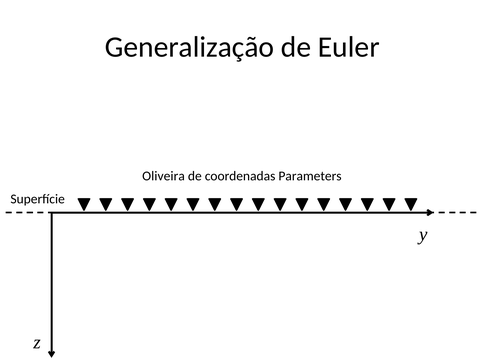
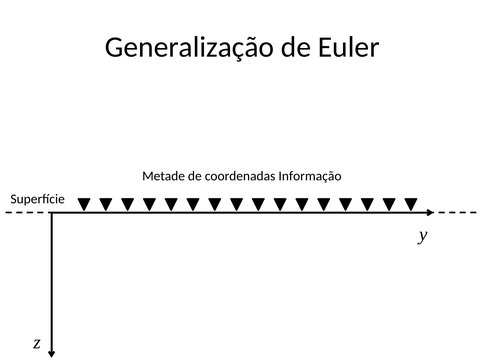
Oliveira: Oliveira -> Metade (164, 176)
Parameters: Parameters -> Informação (310, 176)
